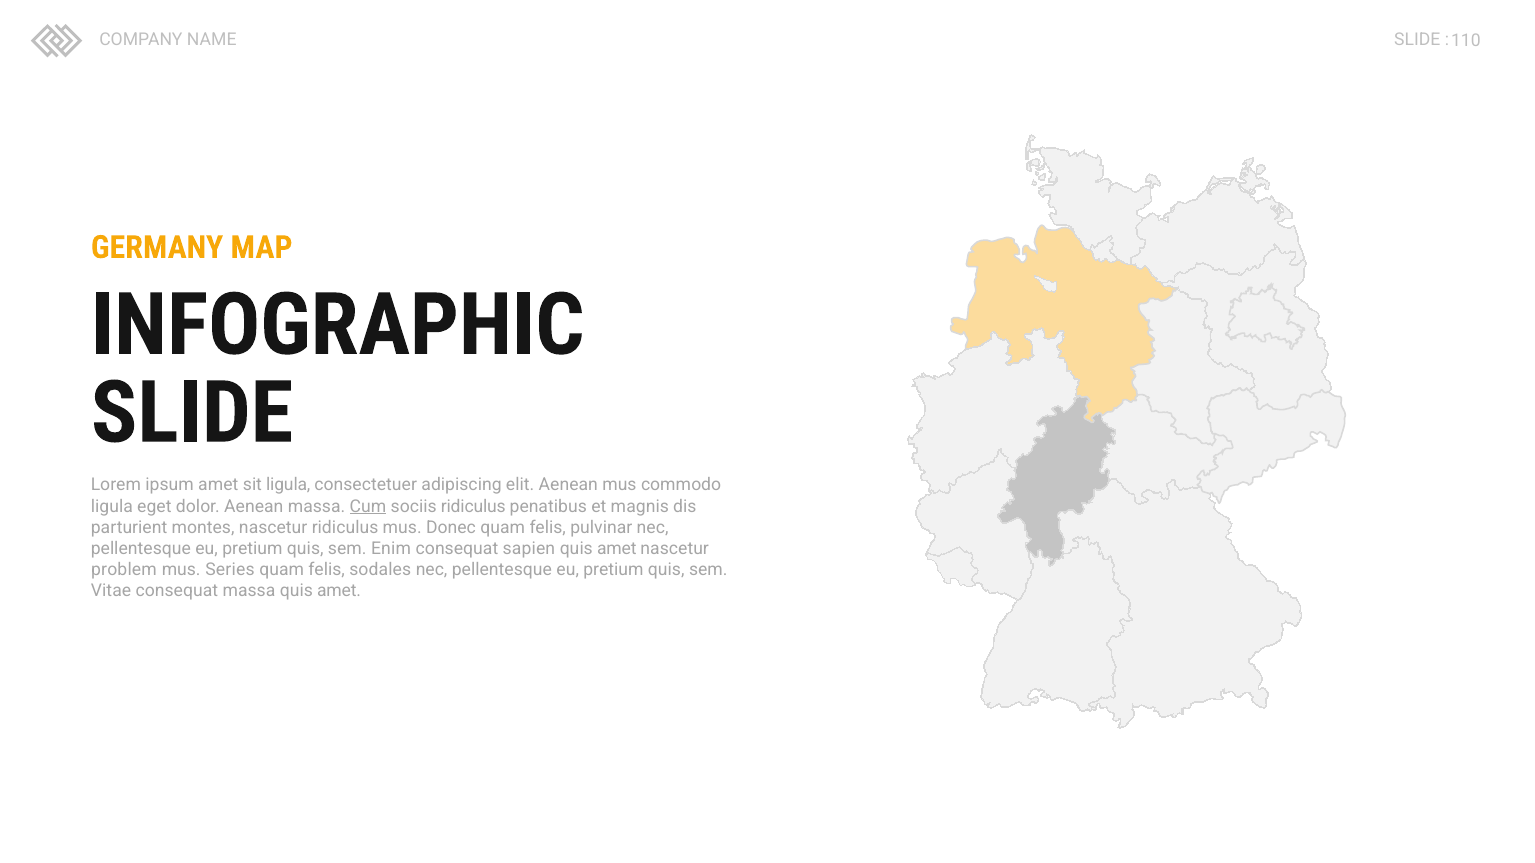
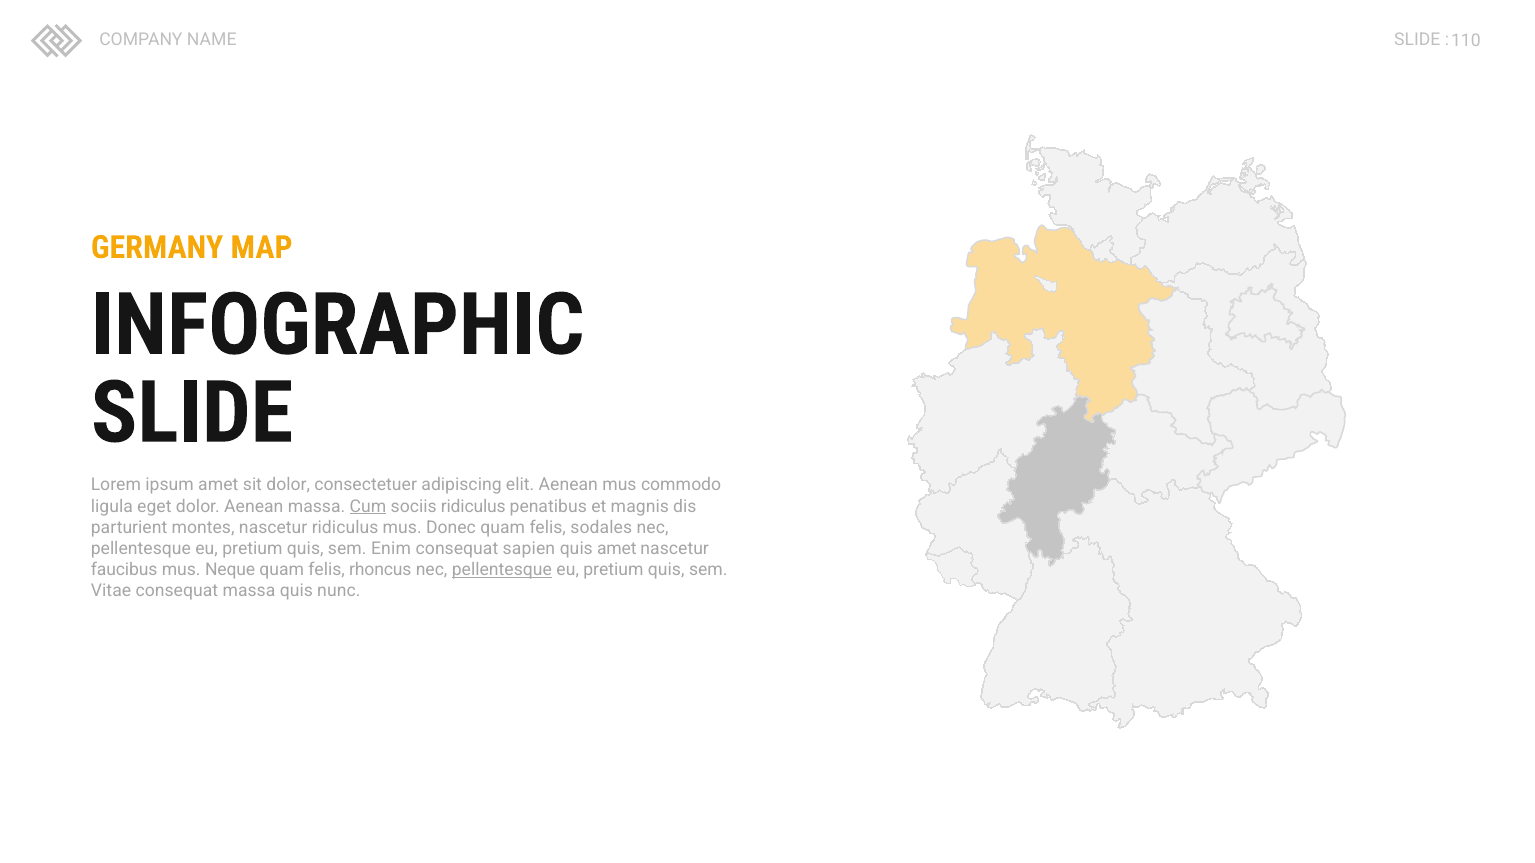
sit ligula: ligula -> dolor (288, 485)
pulvinar: pulvinar -> sodales (601, 528)
problem: problem -> faucibus (124, 570)
Series: Series -> Neque (230, 570)
sodales: sodales -> rhoncus (380, 570)
pellentesque underline: none -> present (502, 570)
massa quis amet: amet -> nunc (339, 591)
